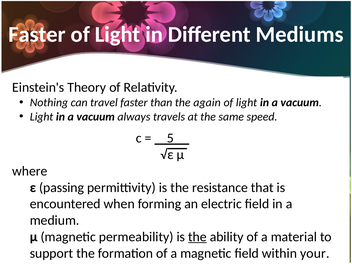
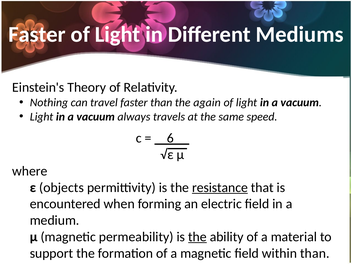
5: 5 -> 6 (170, 138)
passing: passing -> objects (62, 188)
resistance underline: none -> present (220, 188)
within your: your -> than (315, 253)
